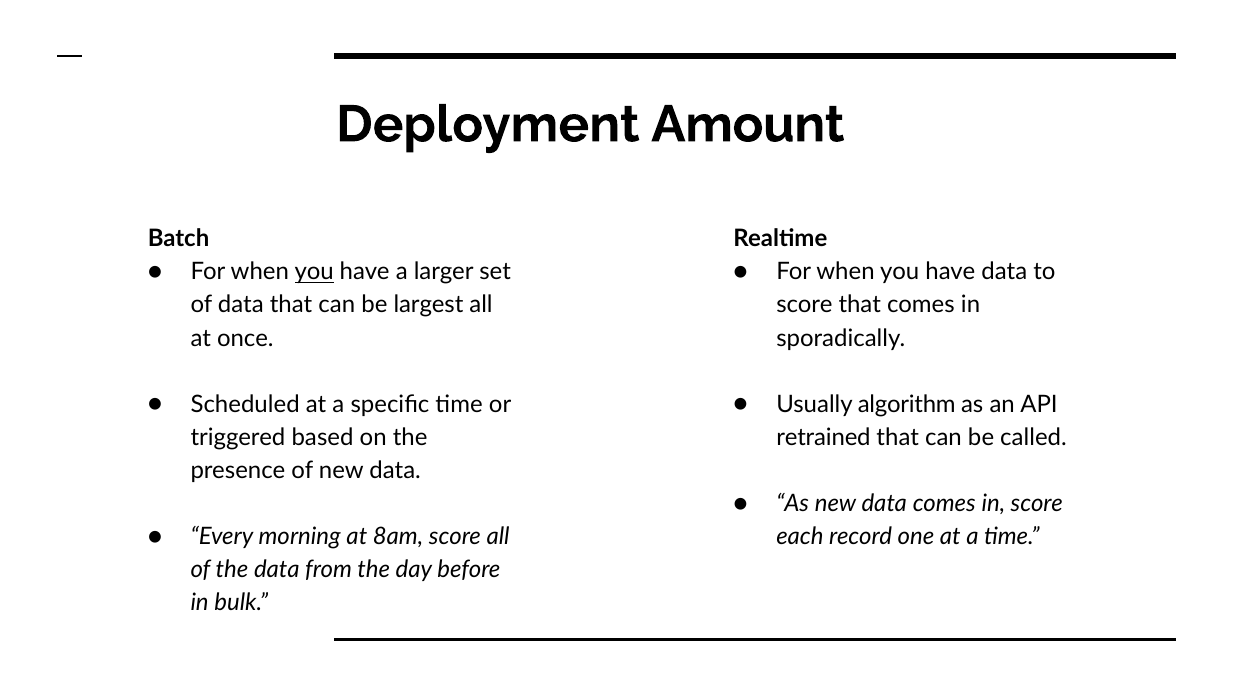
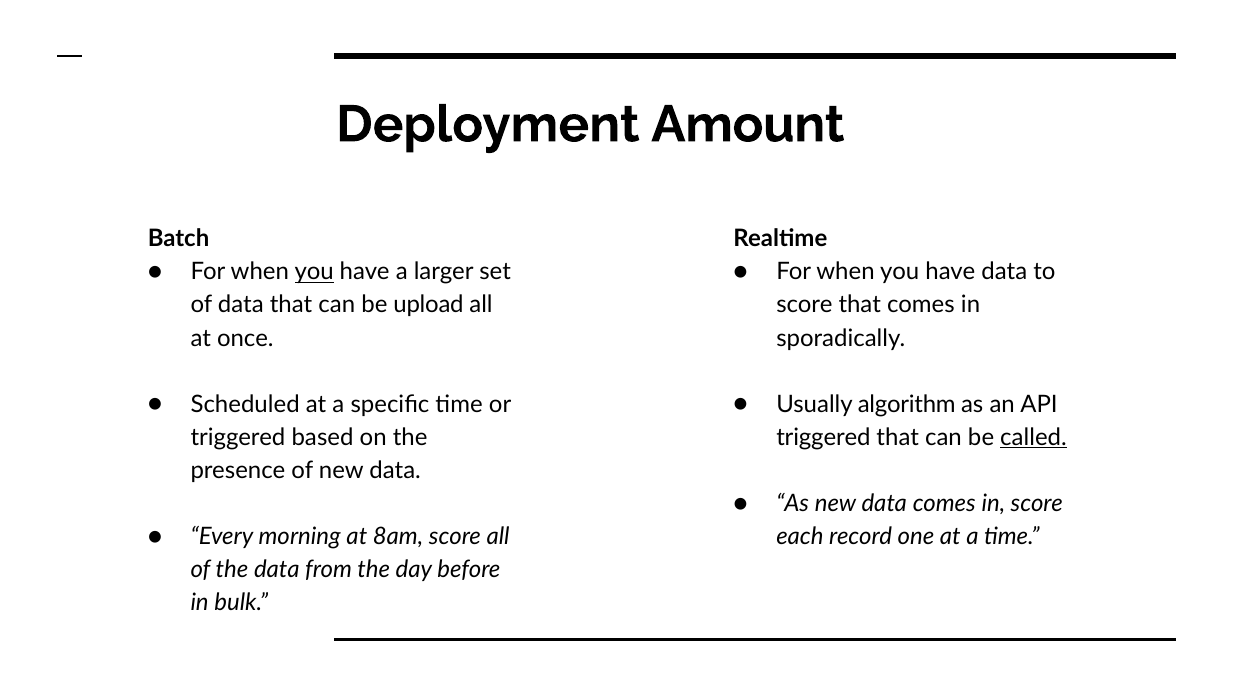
largest: largest -> upload (429, 305)
retrained: retrained -> triggered (823, 437)
called underline: none -> present (1034, 437)
